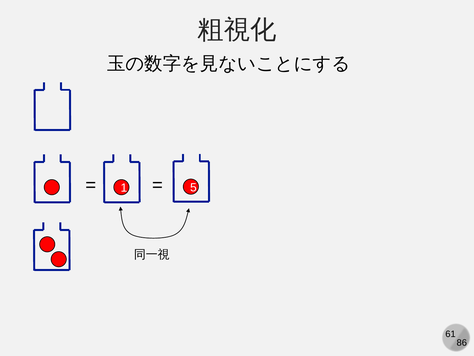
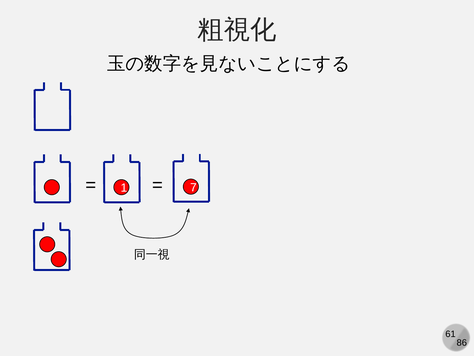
5: 5 -> 7 (193, 187)
